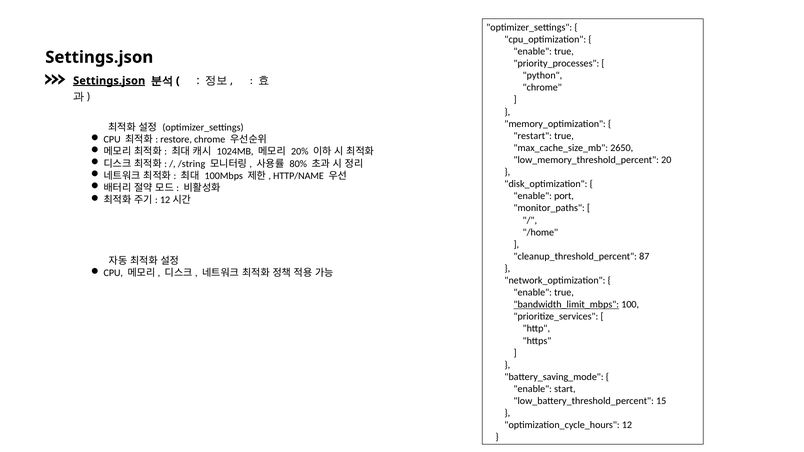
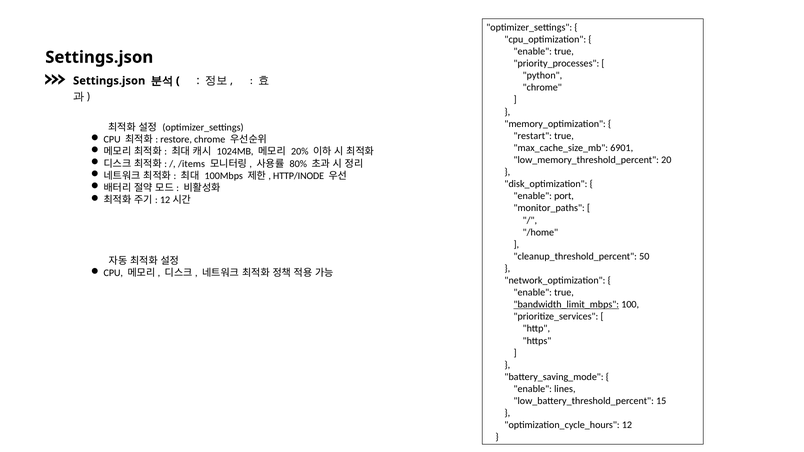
Settings.json underline: present -> none (109, 81)
2650: 2650 -> 6901 (622, 148)
/string: /string -> /items (192, 164)
HTTP/NAME: HTTP/NAME -> HTTP/INODE (299, 176)
87: 87 -> 50 (644, 256)
start: start -> lines (565, 389)
